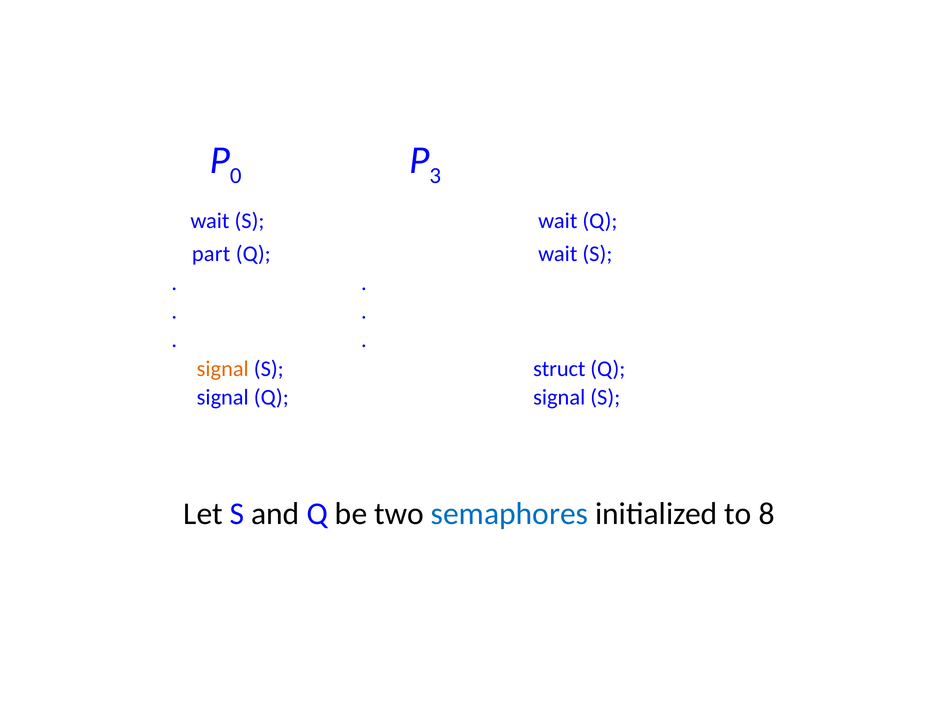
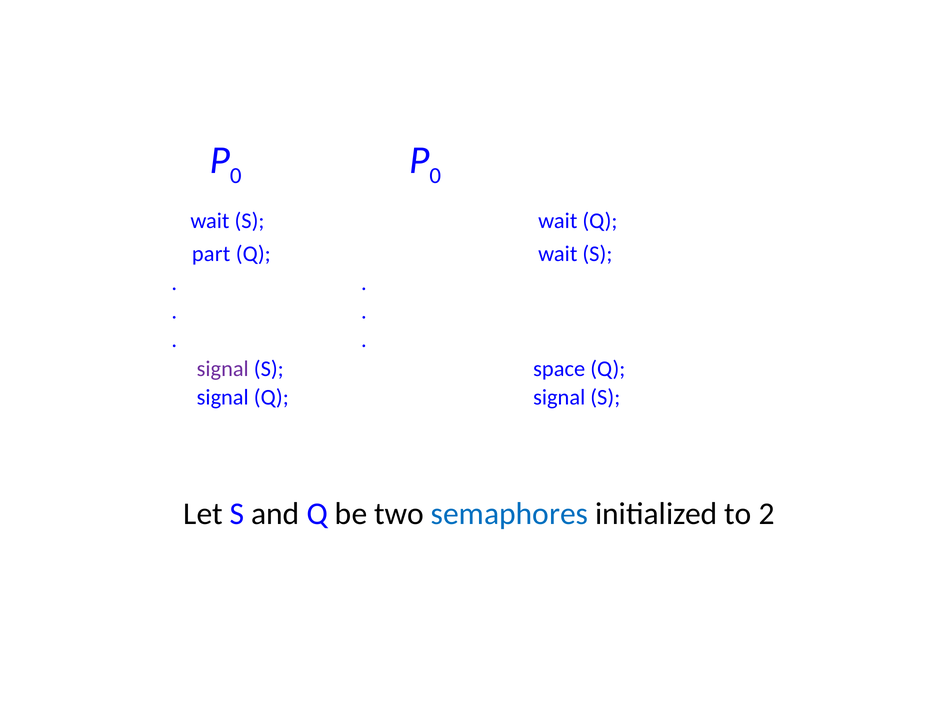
3: 3 -> 0 (435, 176)
signal colour: orange -> purple (223, 369)
struct: struct -> space (559, 369)
8: 8 -> 2 (767, 514)
